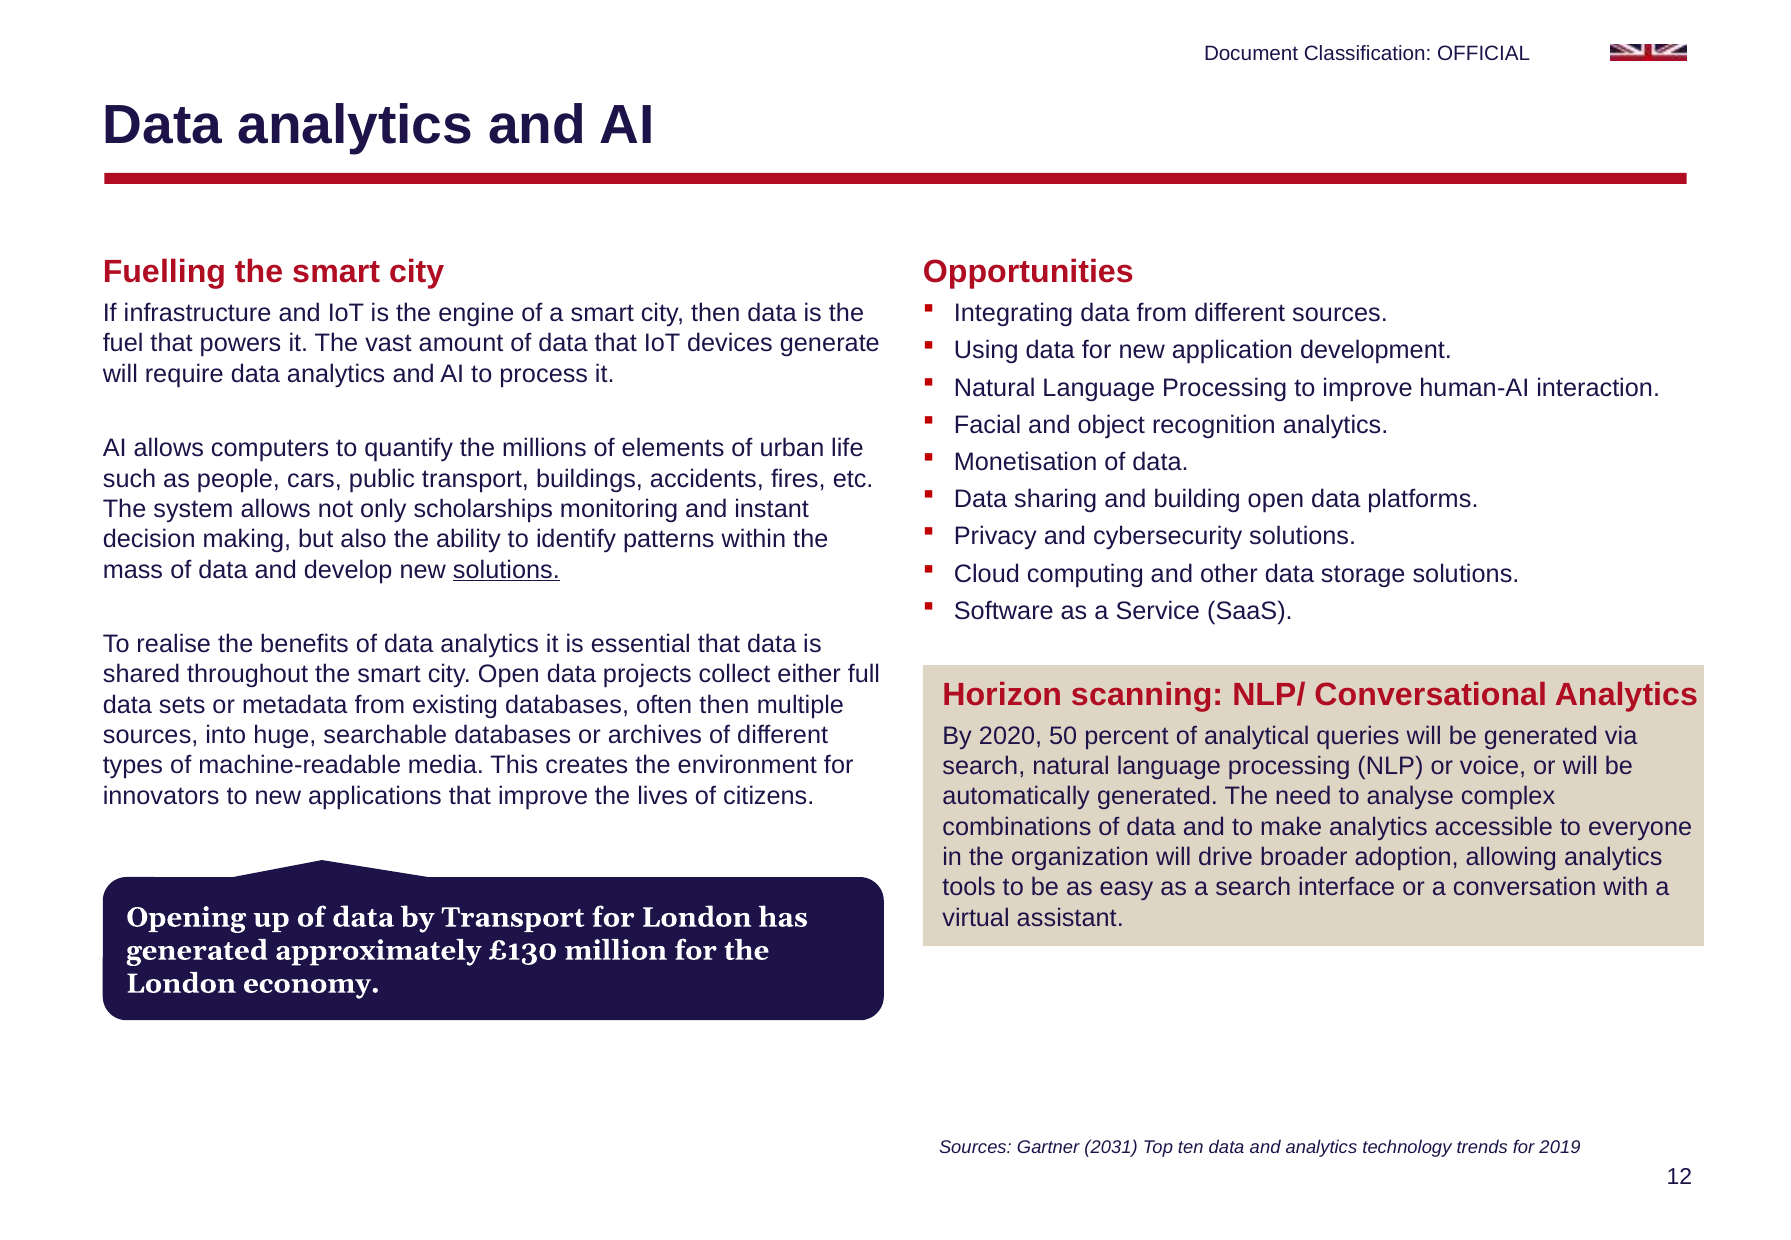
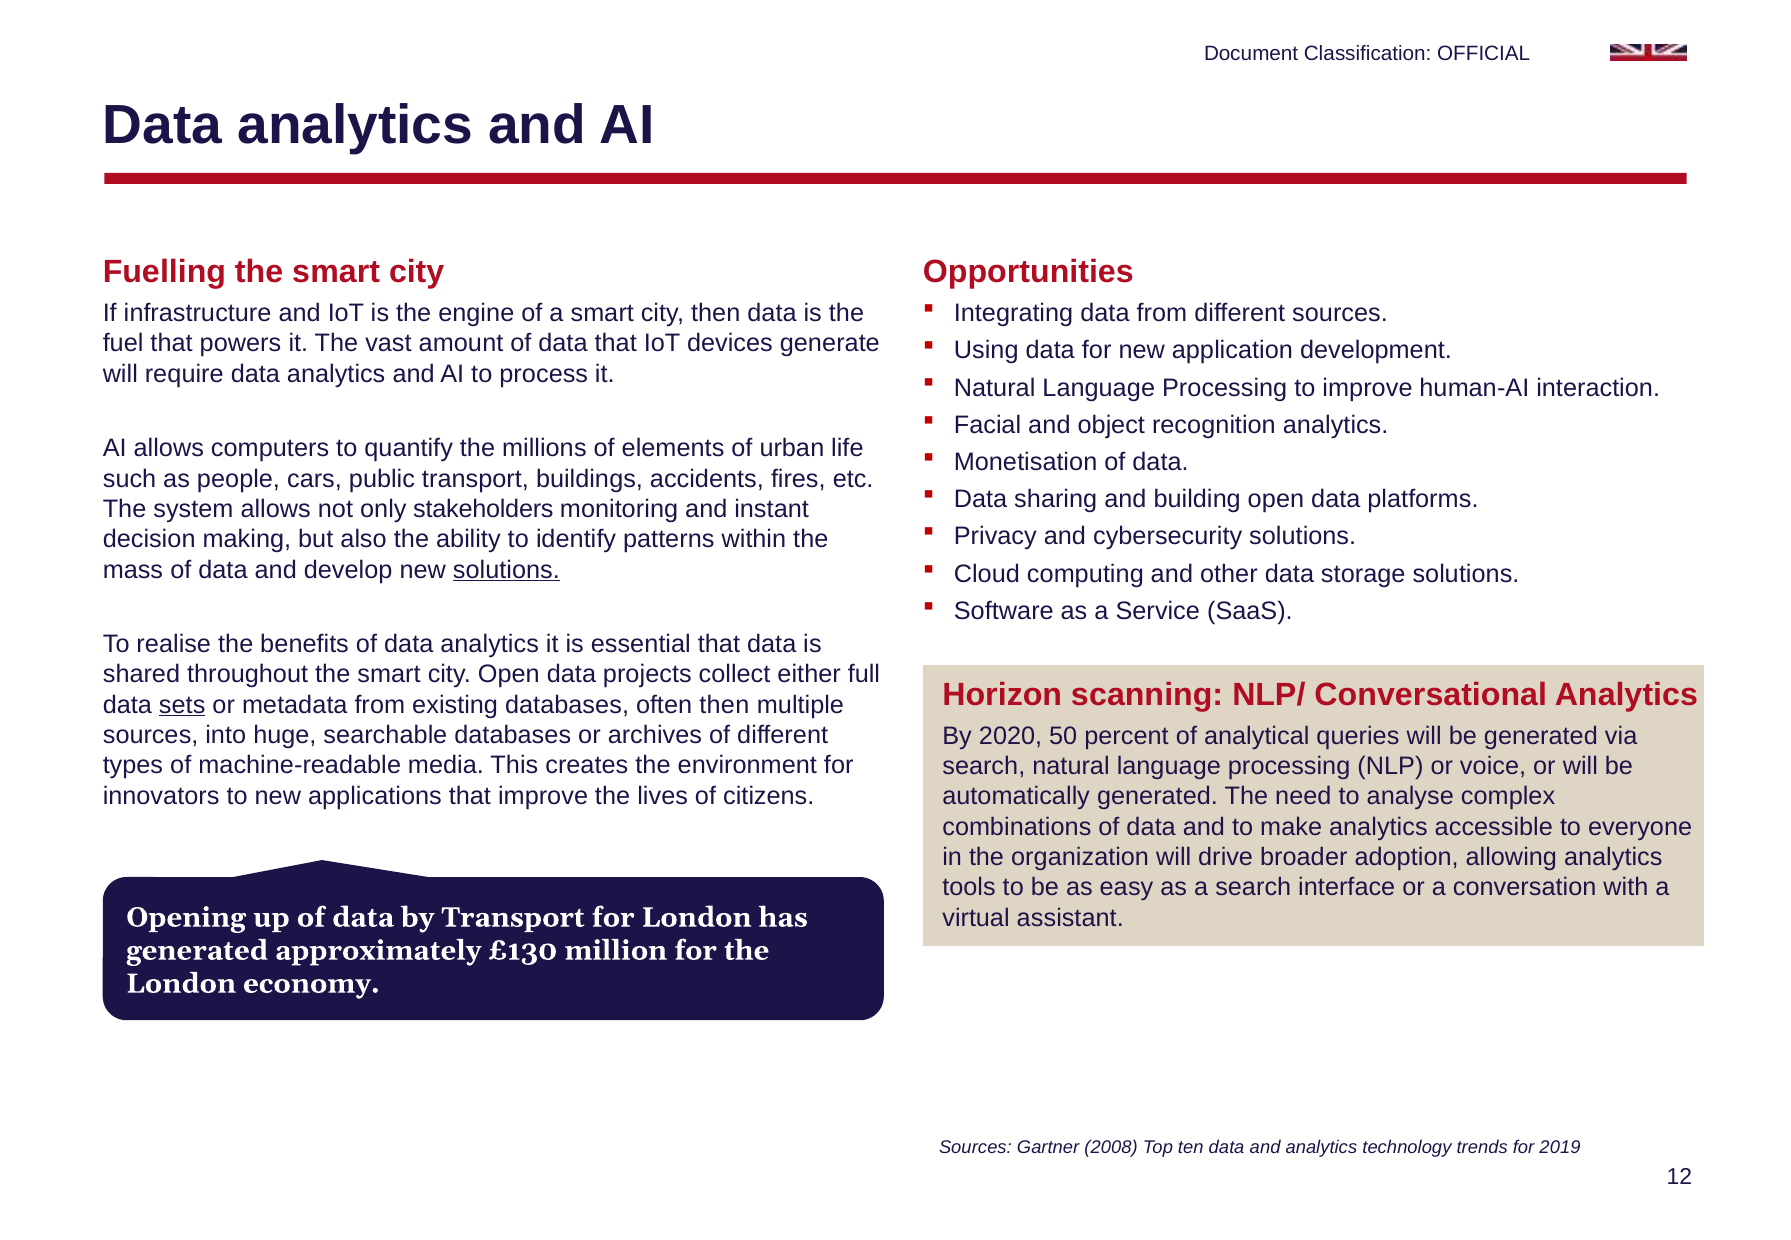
scholarships: scholarships -> stakeholders (483, 509)
sets underline: none -> present (182, 705)
2031: 2031 -> 2008 (1111, 1148)
